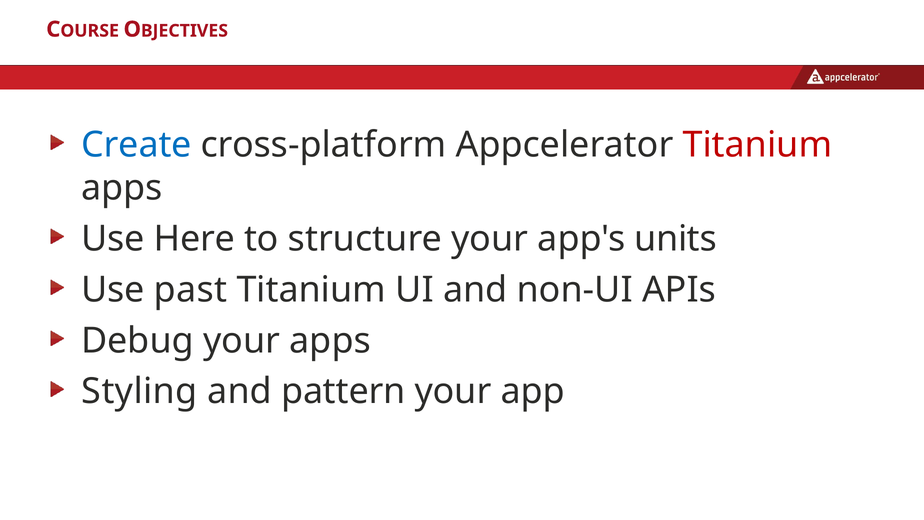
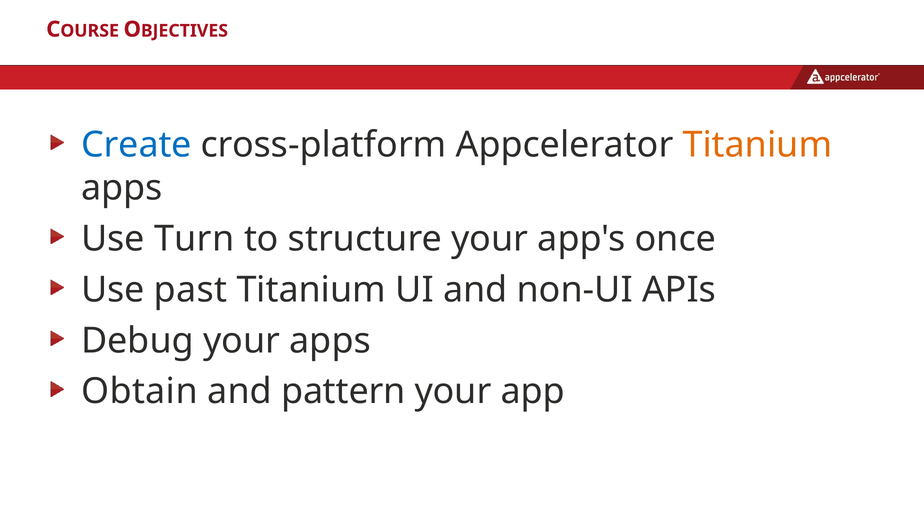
Titanium colour: red -> orange (757, 145)
Here: Here -> Turn (194, 239)
units: units -> once (675, 239)
Styling: Styling -> Obtain (139, 391)
